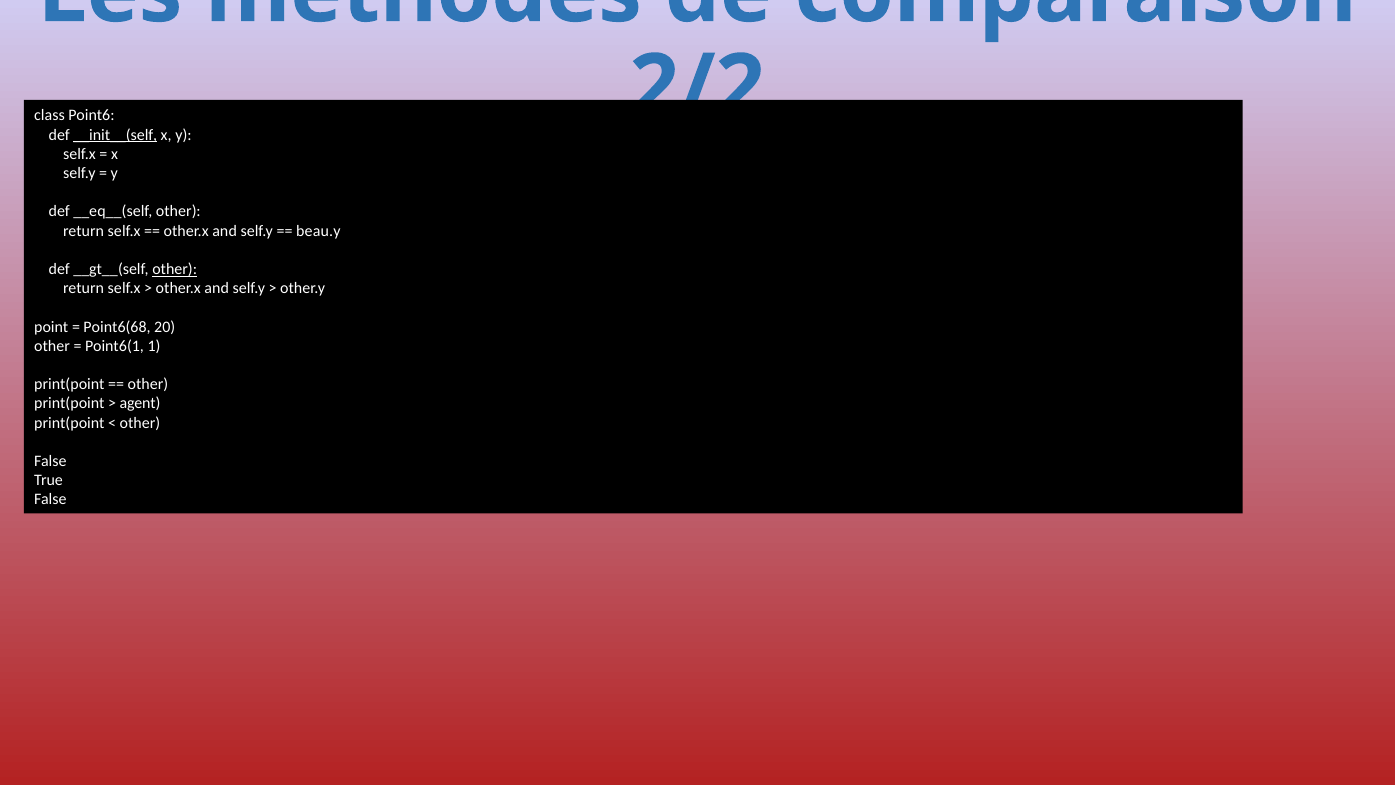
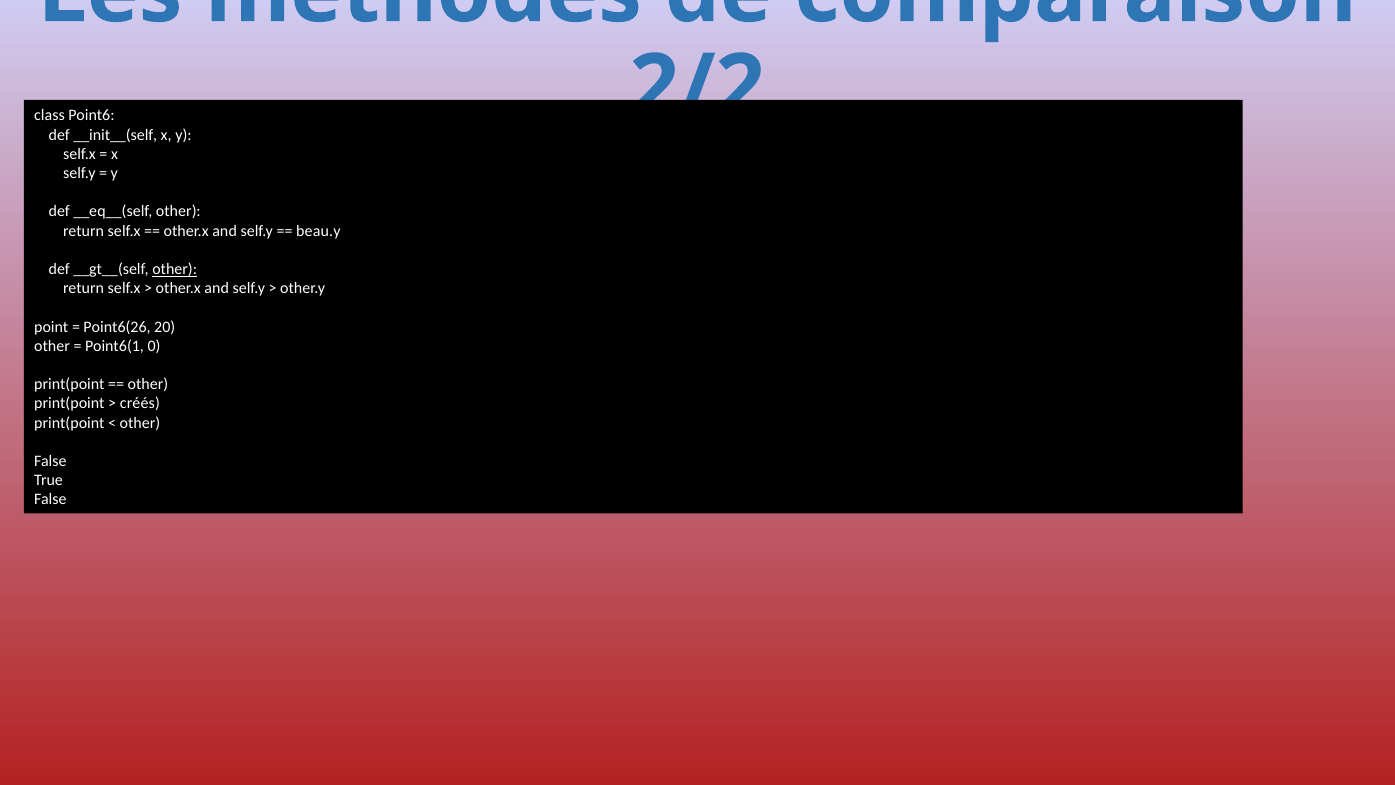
__init__(self underline: present -> none (115, 135)
Point6(68: Point6(68 -> Point6(26 (117, 327)
1: 1 -> 0 (154, 346)
agent: agent -> créés (140, 404)
